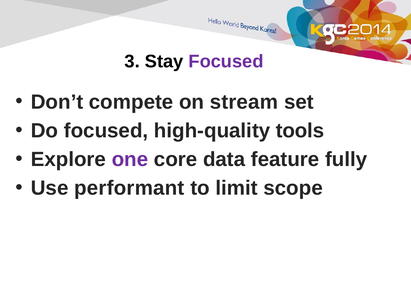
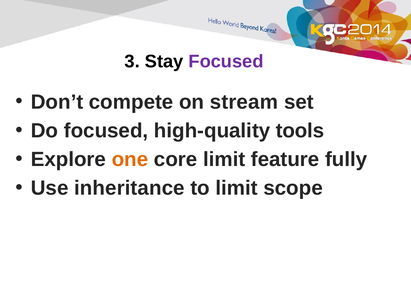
one colour: purple -> orange (130, 160)
core data: data -> limit (224, 160)
performant: performant -> inheritance (129, 188)
